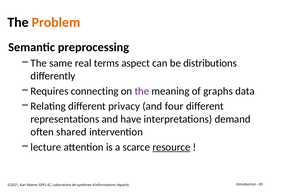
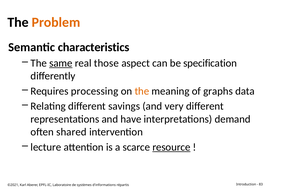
preprocessing: preprocessing -> characteristics (94, 47)
same underline: none -> present (61, 63)
terms: terms -> those (106, 63)
distributions: distributions -> specification (210, 63)
connecting: connecting -> processing (95, 91)
the colour: purple -> orange (142, 91)
privacy: privacy -> savings (124, 106)
four: four -> very (174, 106)
